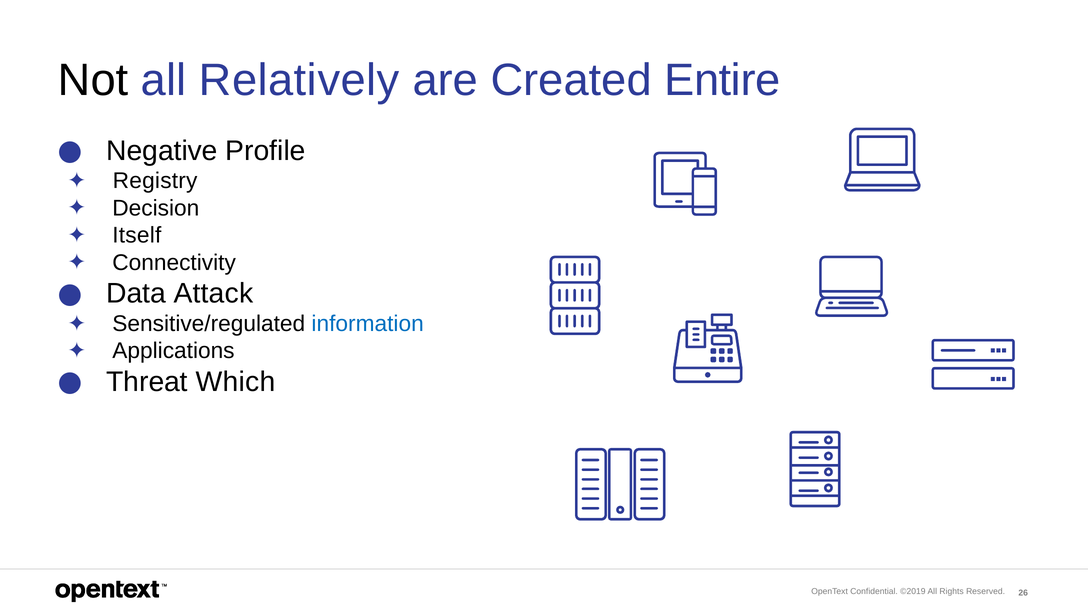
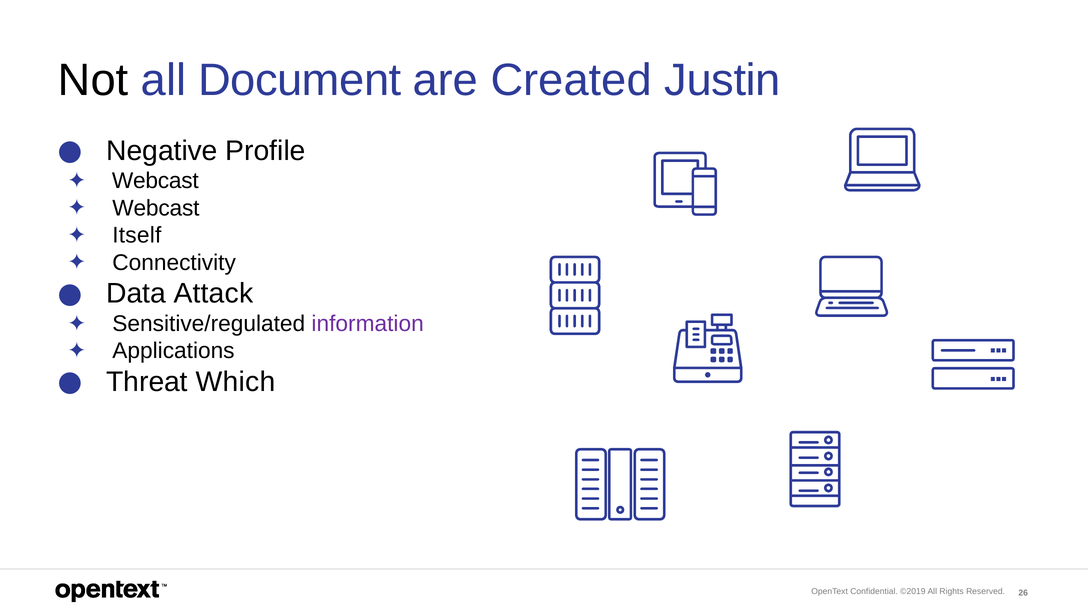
Relatively: Relatively -> Document (300, 80)
Entire: Entire -> Justin (722, 80)
Registry: Registry -> Webcast (155, 181)
Decision: Decision -> Webcast (156, 208)
information colour: blue -> purple (368, 324)
